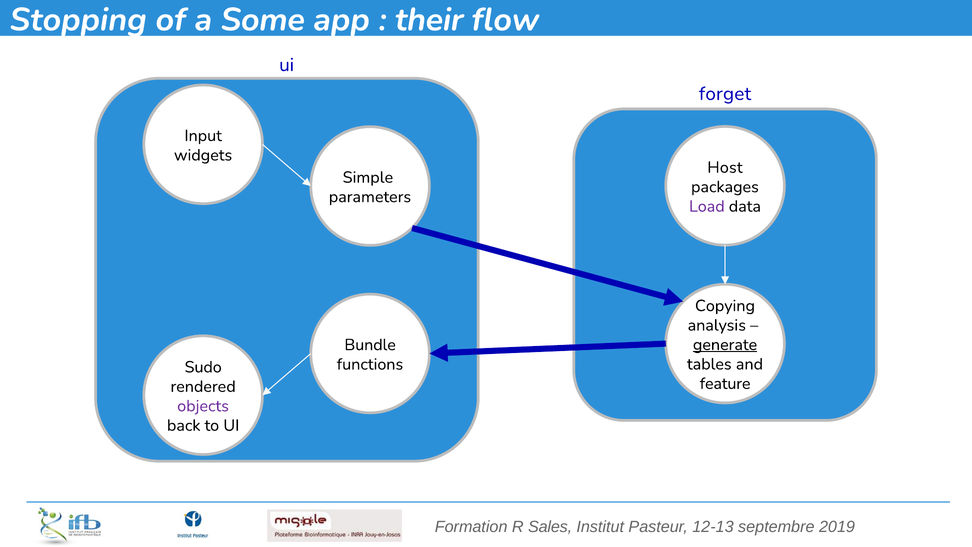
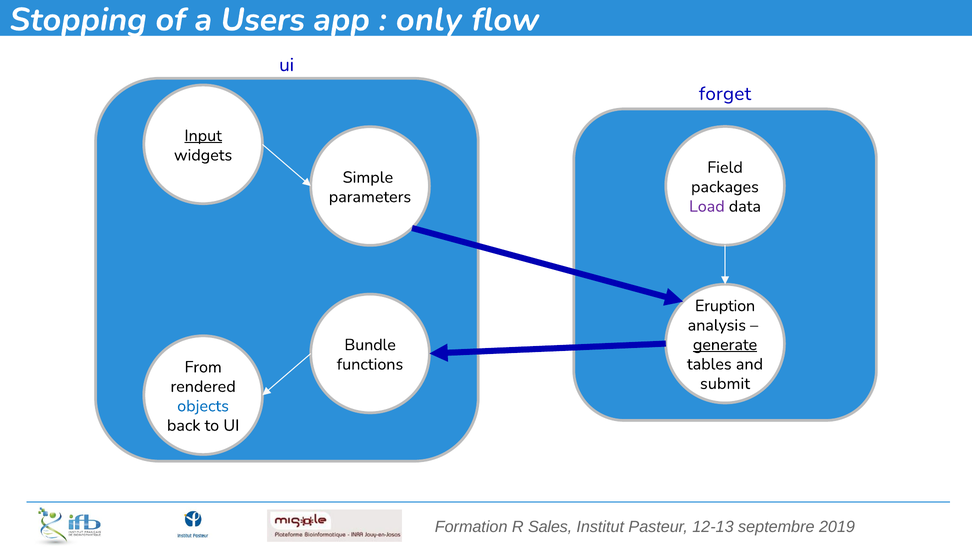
Some: Some -> Users (263, 20)
their: their -> only (429, 20)
Input underline: none -> present (203, 136)
Host: Host -> Field (725, 167)
Copying: Copying -> Eruption (725, 306)
Sudo: Sudo -> From (203, 367)
feature: feature -> submit (725, 383)
objects colour: purple -> blue (203, 406)
